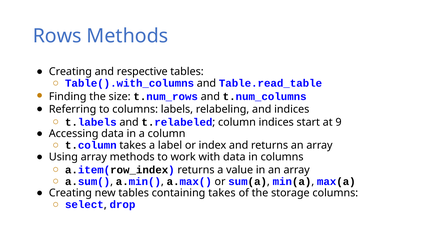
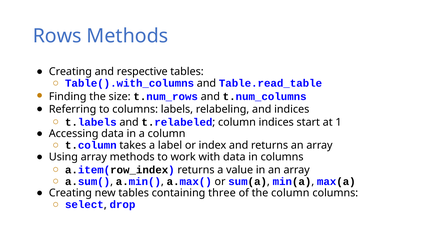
9: 9 -> 1 (339, 122)
containing takes: takes -> three (222, 193)
the storage: storage -> column (290, 193)
